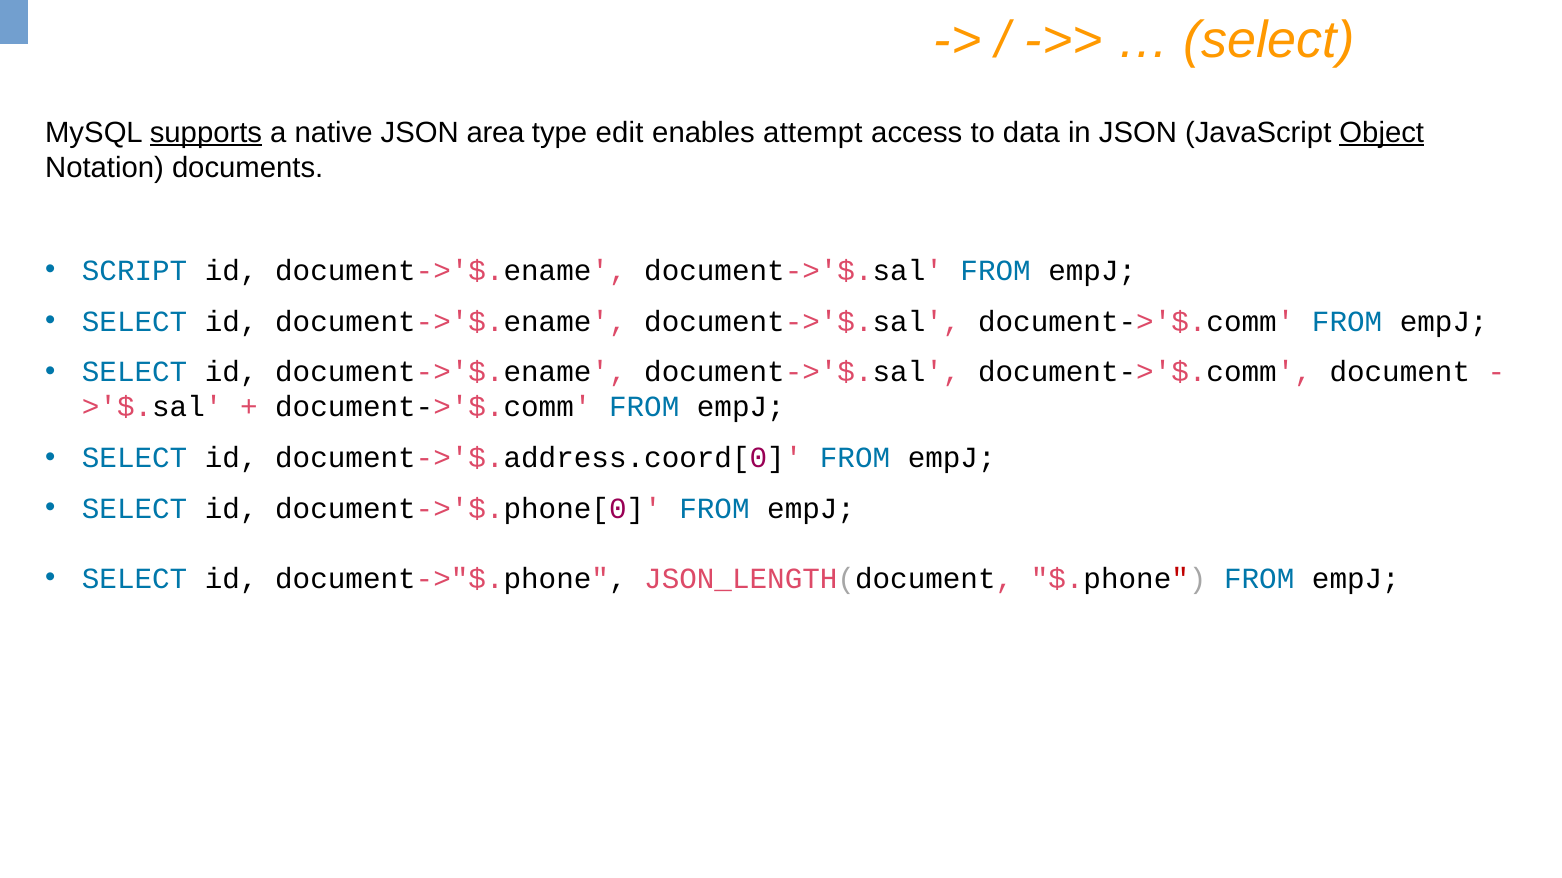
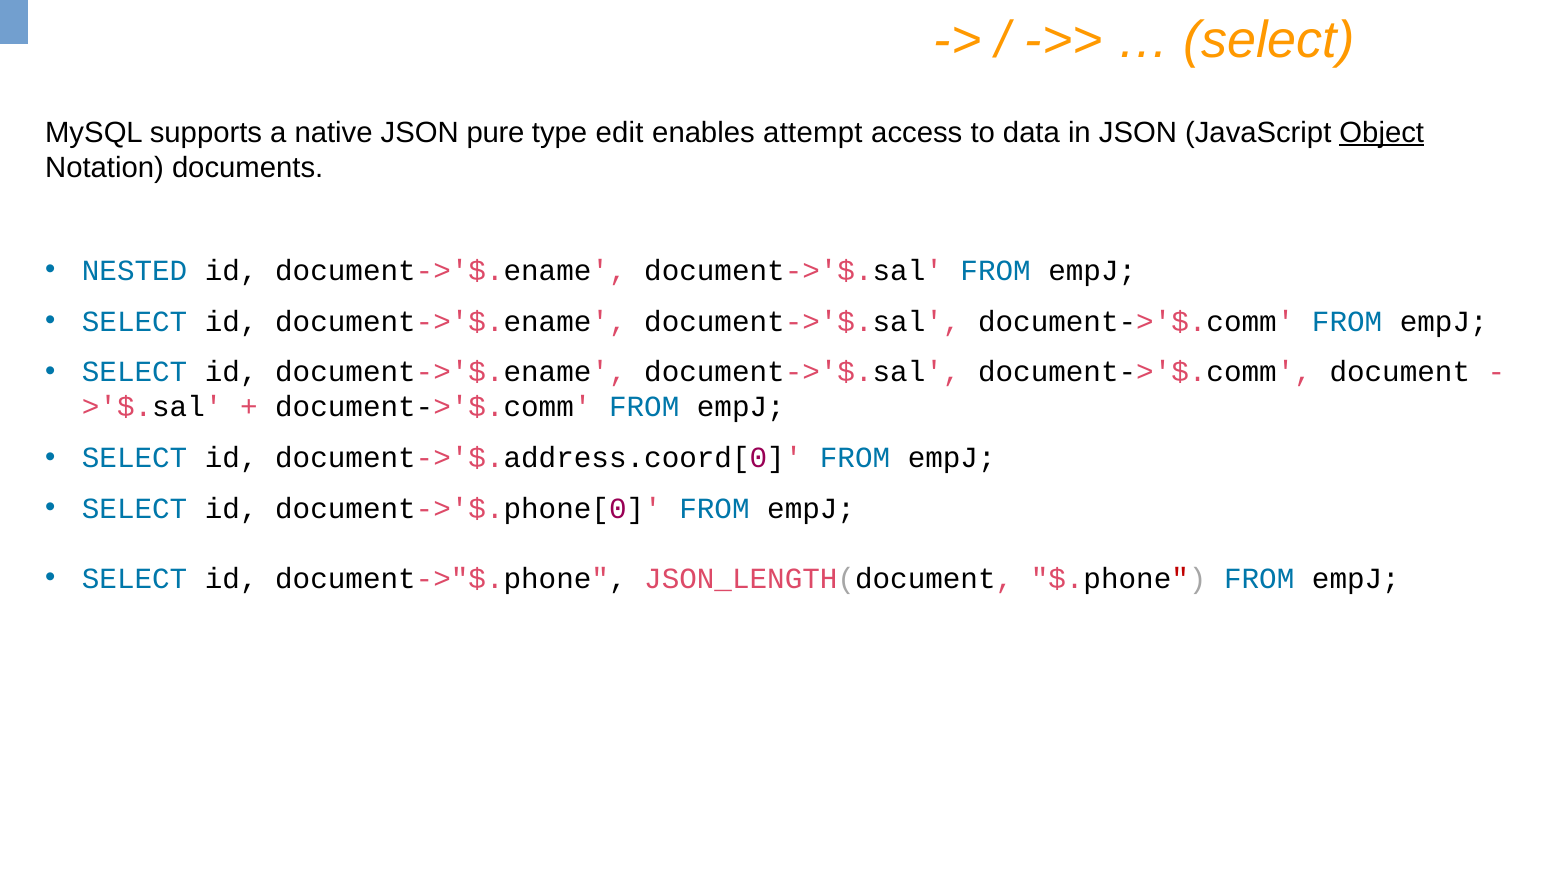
supports underline: present -> none (206, 133)
area: area -> pure (495, 133)
SCRIPT: SCRIPT -> NESTED (135, 271)
